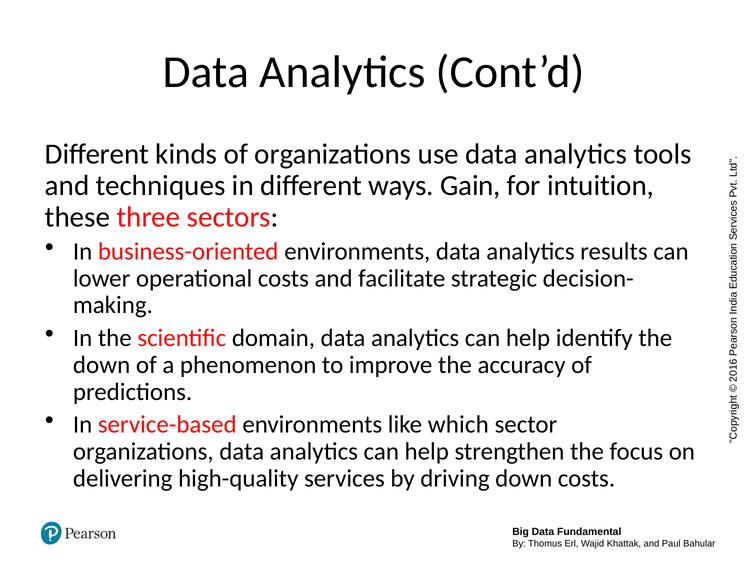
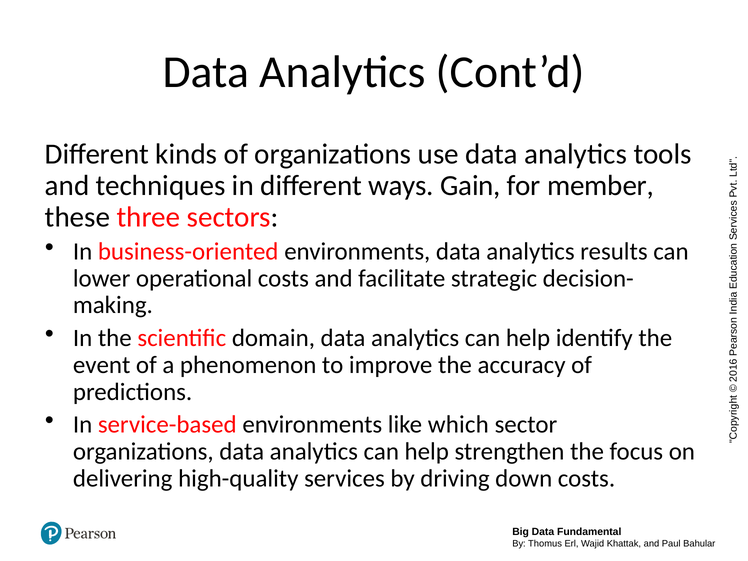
intuition: intuition -> member (601, 186)
down: down -> event (102, 365)
